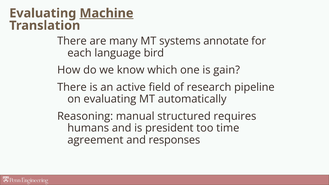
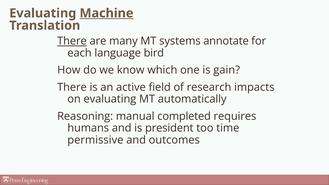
There underline: none -> present (72, 41)
pipeline: pipeline -> impacts (254, 87)
structured: structured -> completed (184, 116)
agreement: agreement -> permissive (95, 140)
responses: responses -> outcomes (174, 140)
